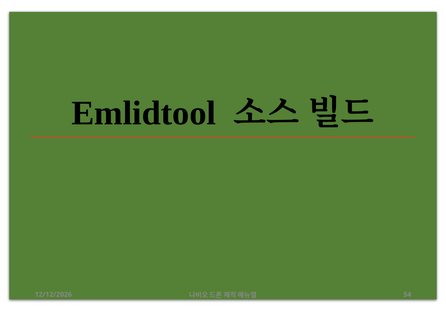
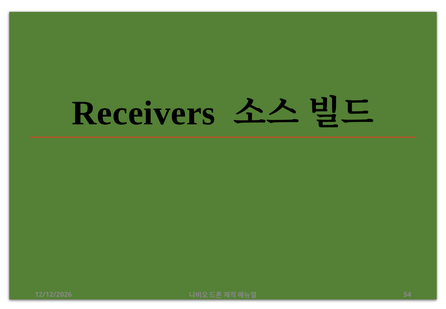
Emlidtool: Emlidtool -> Receivers (144, 113)
